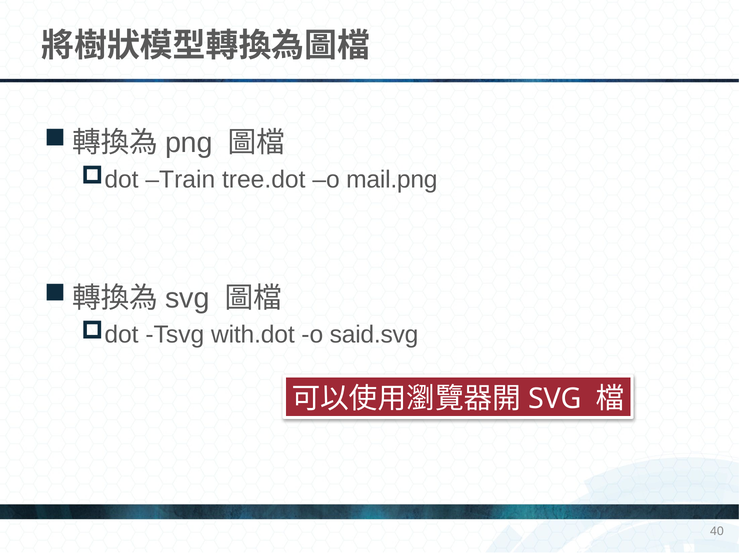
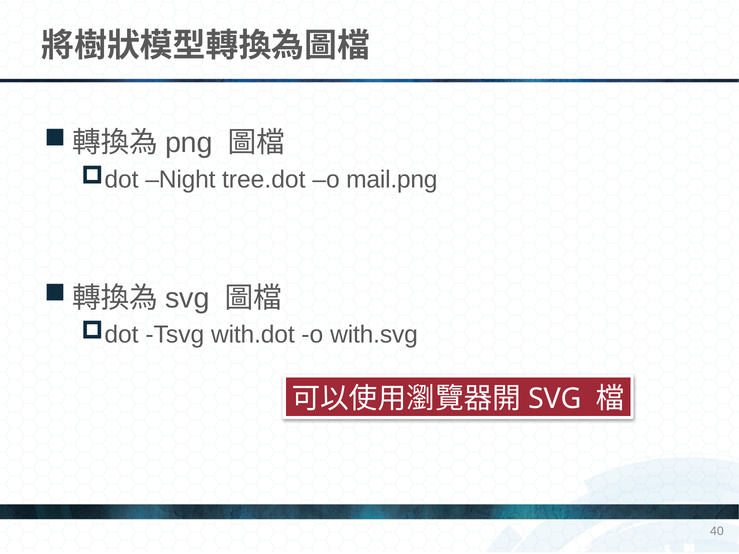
Train: Train -> Night (180, 180)
said.svg: said.svg -> with.svg (374, 335)
